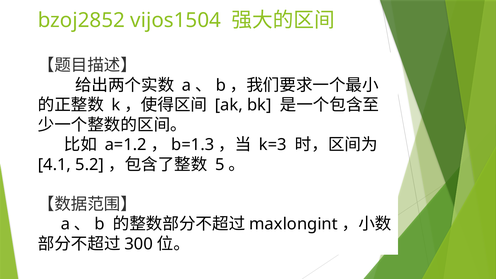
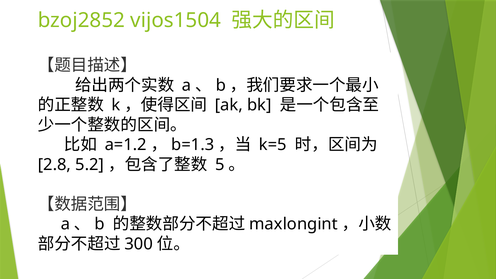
k=3: k=3 -> k=5 (273, 145)
4.1: 4.1 -> 2.8 (54, 165)
